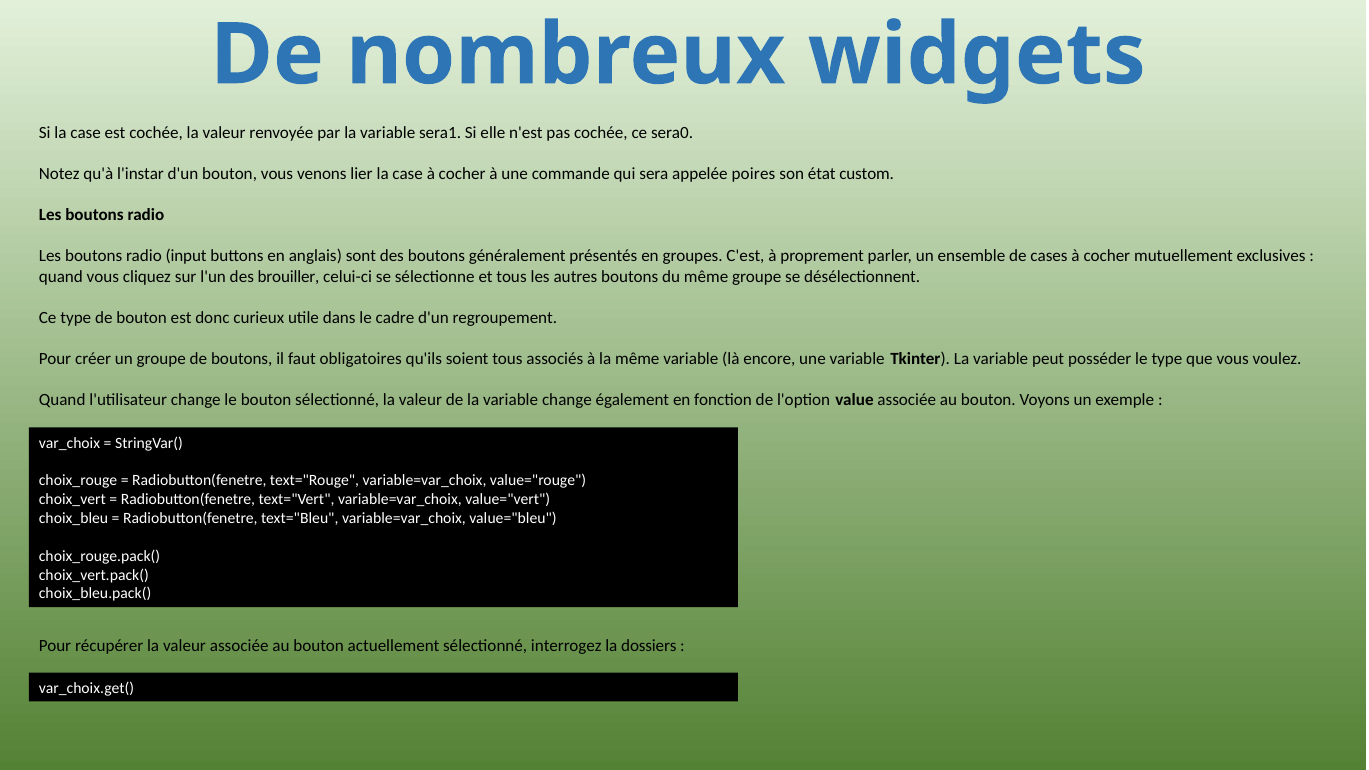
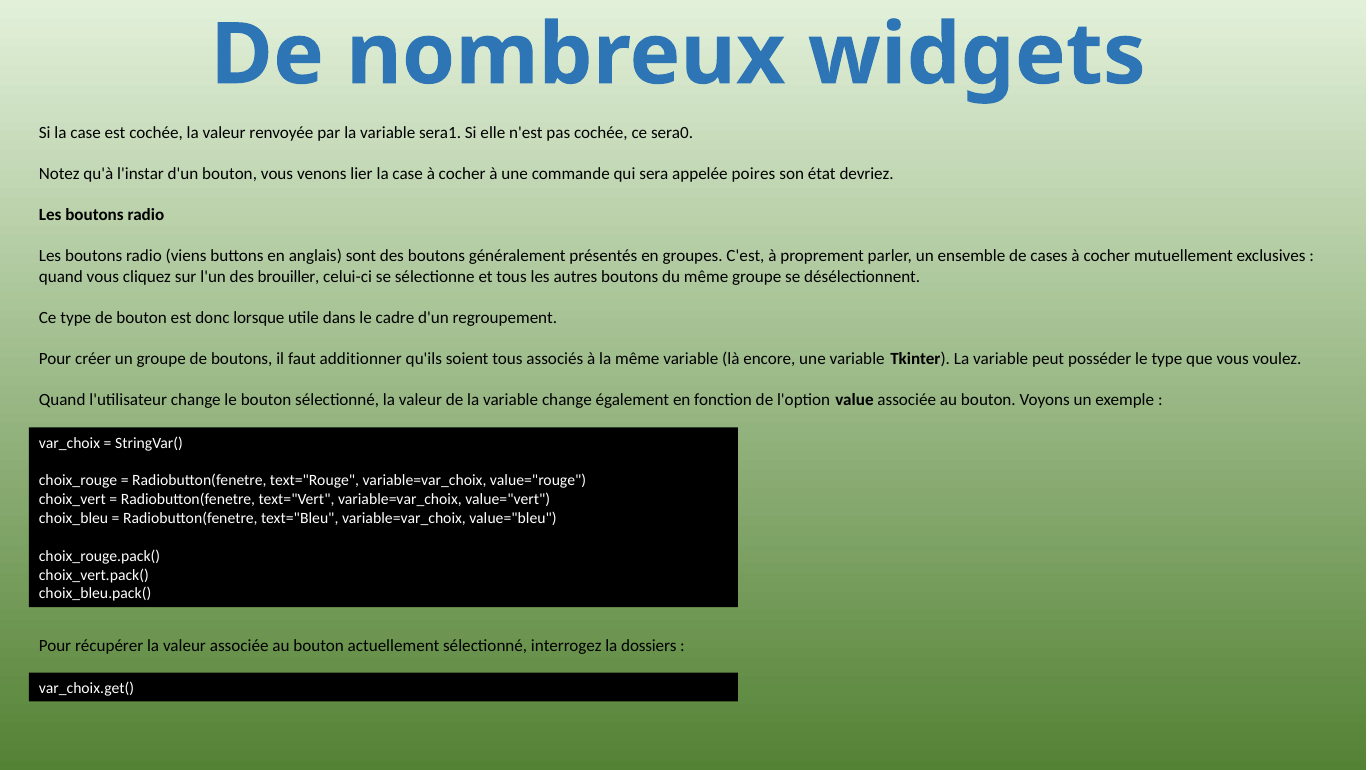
custom: custom -> devriez (867, 174)
input: input -> viens (186, 256)
curieux: curieux -> lorsque (259, 318)
obligatoires: obligatoires -> additionner (361, 359)
